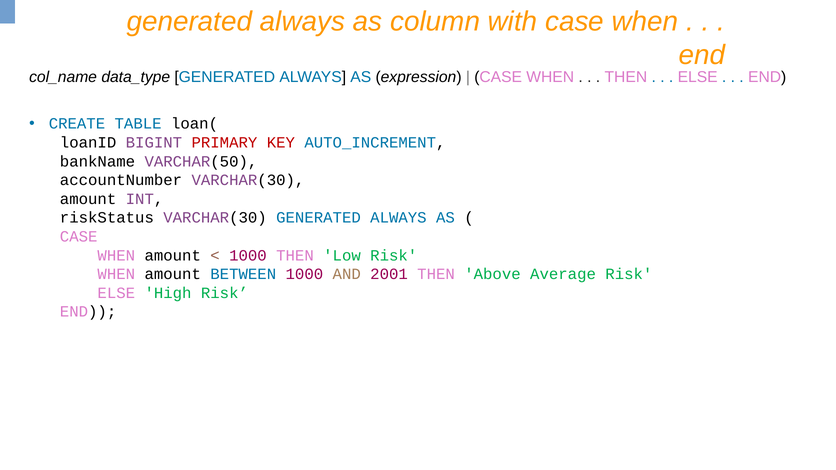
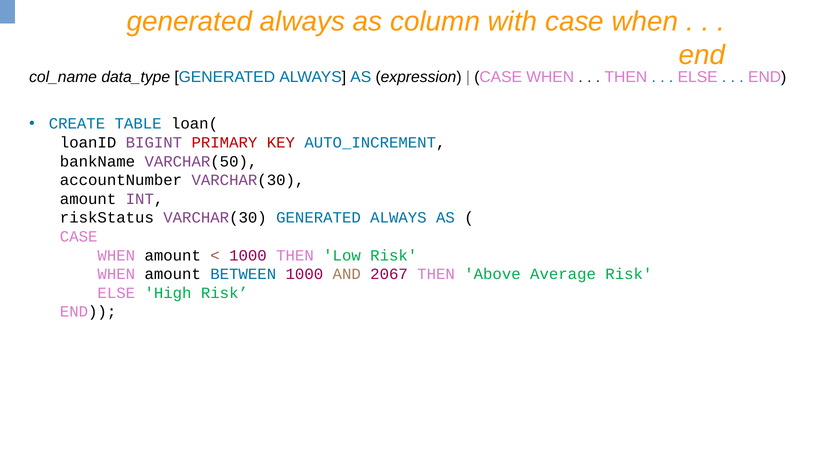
2001: 2001 -> 2067 (389, 274)
